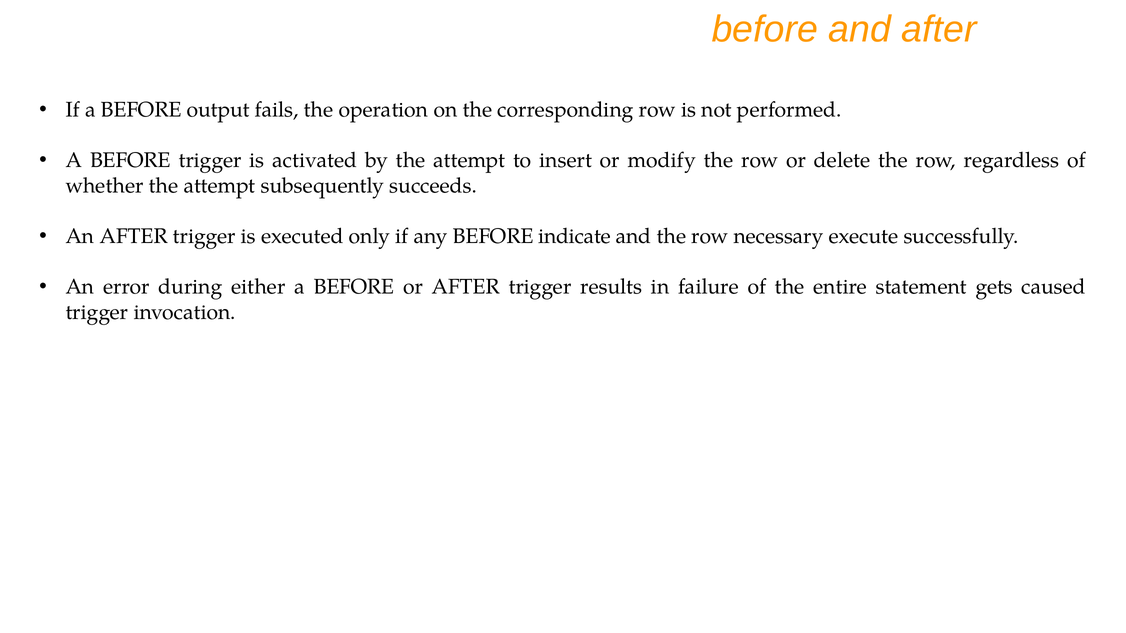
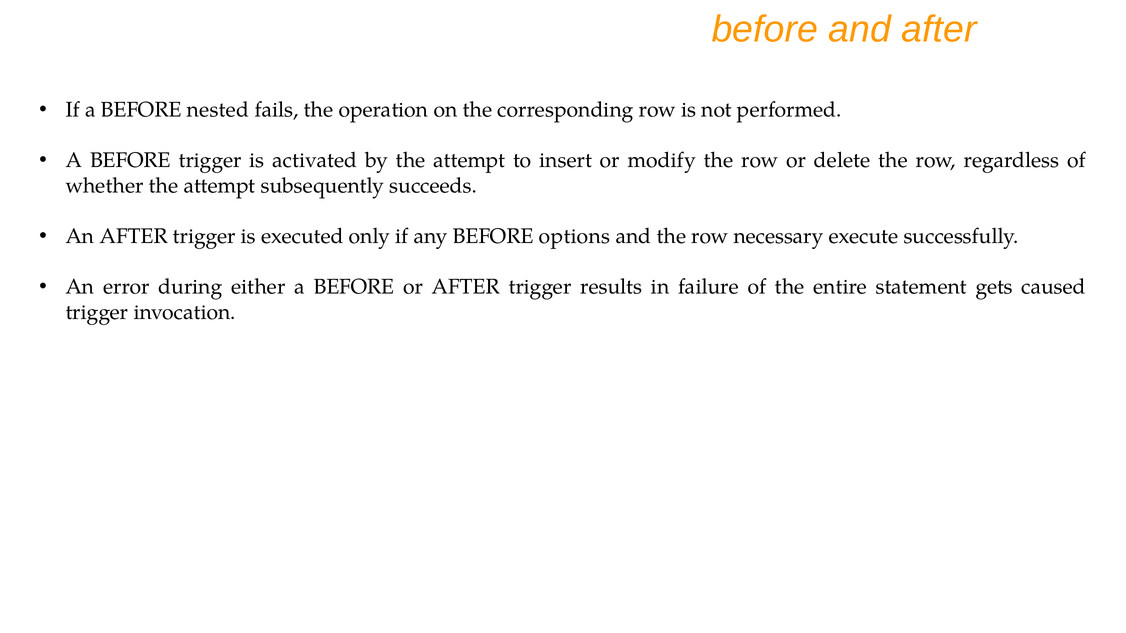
output: output -> nested (218, 110)
indicate: indicate -> options (574, 236)
